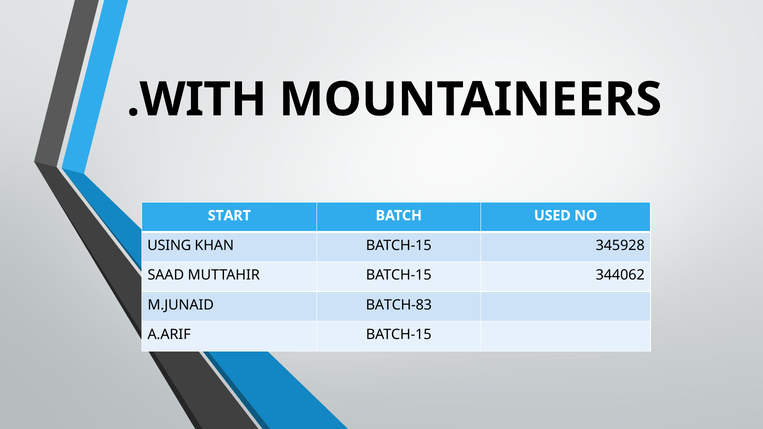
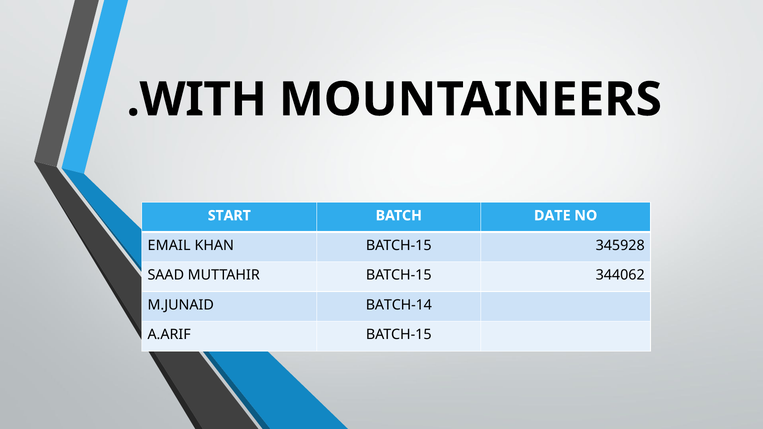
USED: USED -> DATE (552, 216)
USING: USING -> EMAIL (169, 245)
BATCH-83: BATCH-83 -> BATCH-14 (399, 305)
